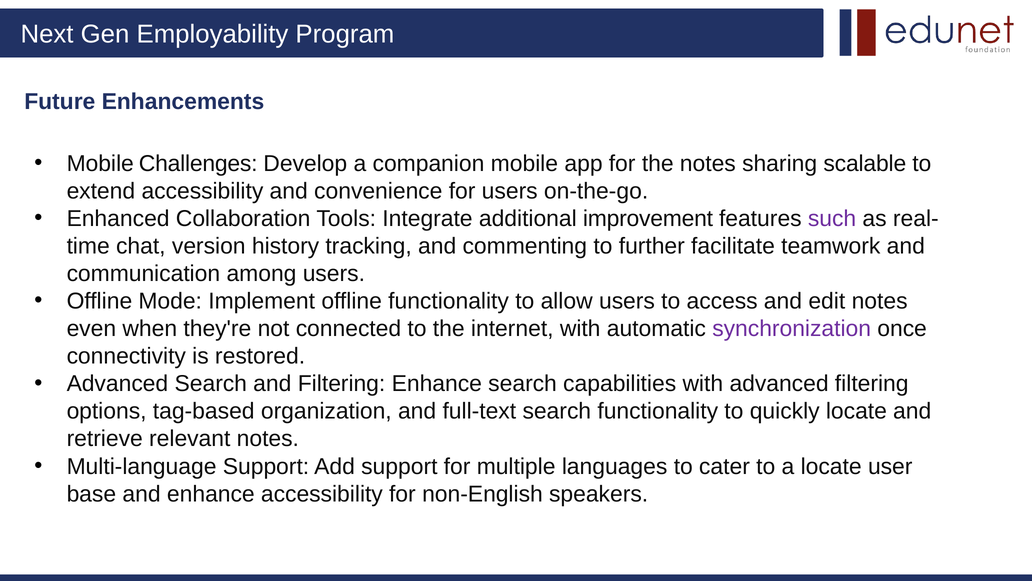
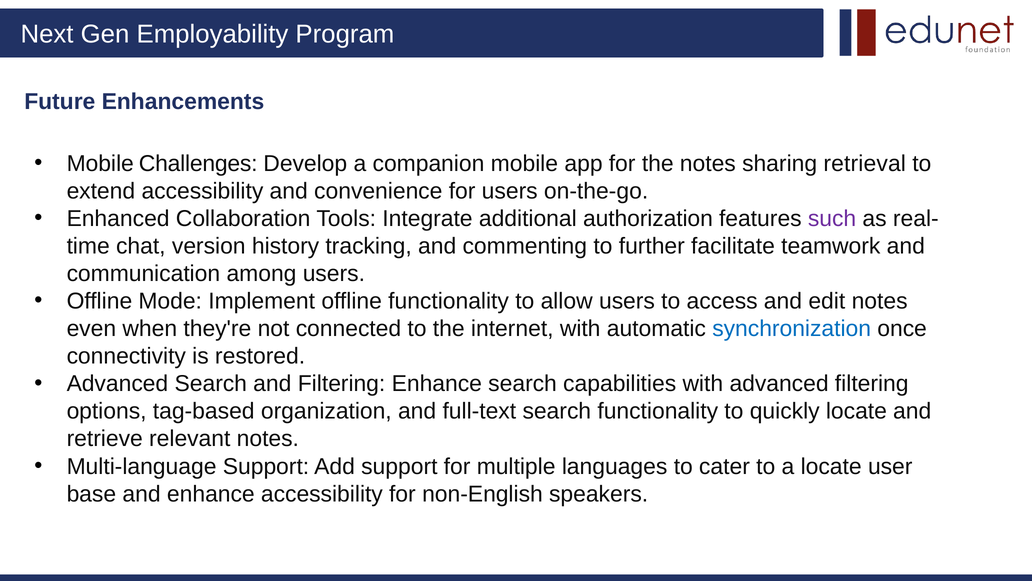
scalable: scalable -> retrieval (865, 163)
improvement: improvement -> authorization (648, 219)
synchronization colour: purple -> blue (792, 329)
